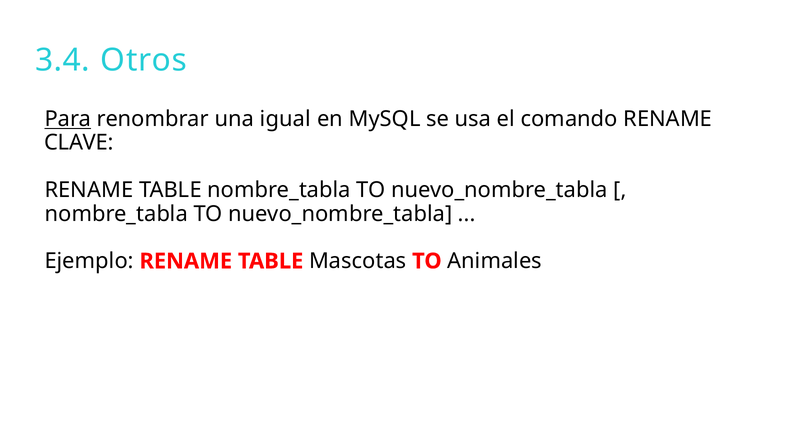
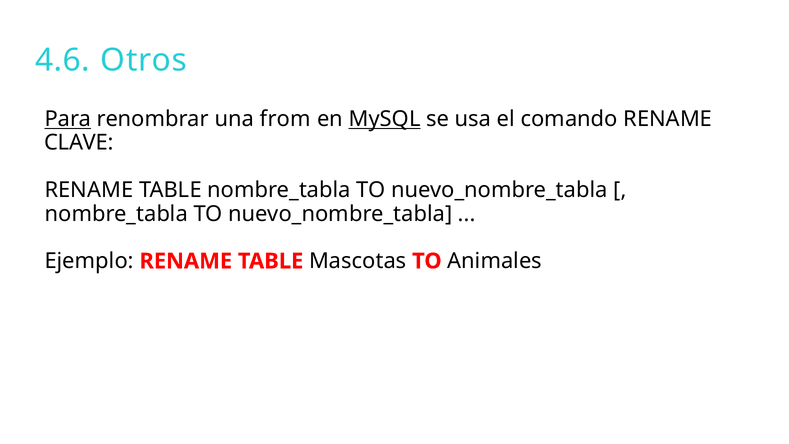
3.4: 3.4 -> 4.6 (62, 60)
igual: igual -> from (285, 119)
MySQL underline: none -> present (385, 119)
